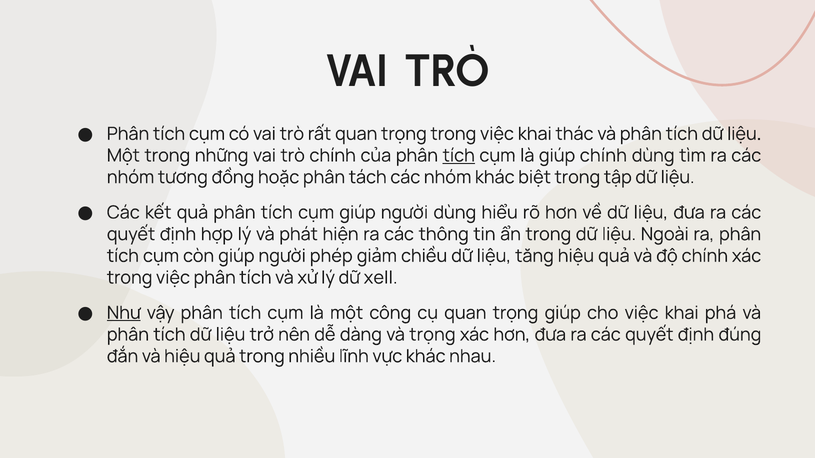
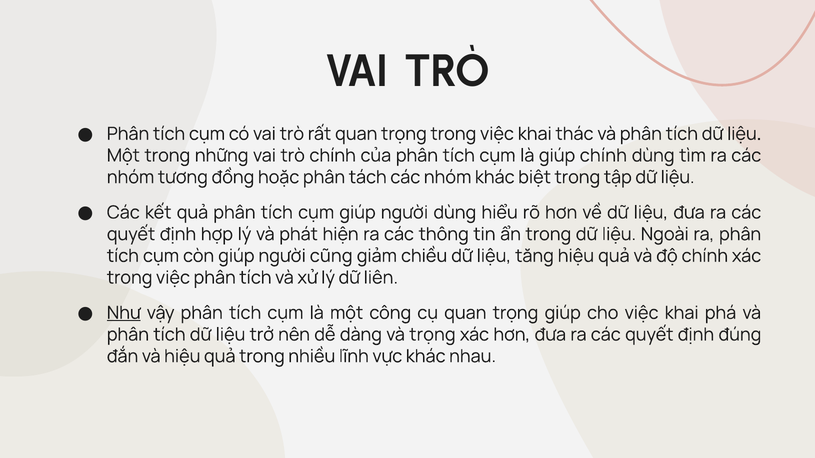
tích underline: present -> none (459, 156)
phép: phép -> cũng (331, 256)
xell: xell -> liên (381, 278)
